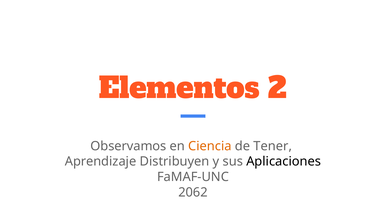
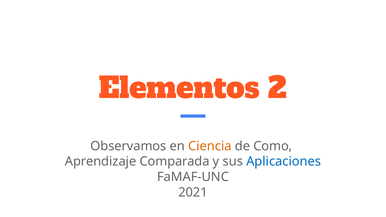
Tener: Tener -> Como (273, 146)
Distribuyen: Distribuyen -> Comparada (175, 162)
Aplicaciones colour: black -> blue (284, 162)
2062: 2062 -> 2021 (193, 192)
